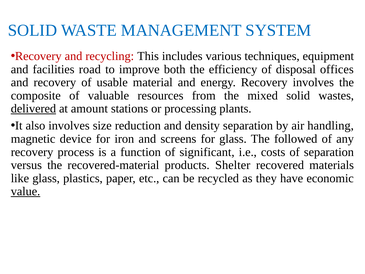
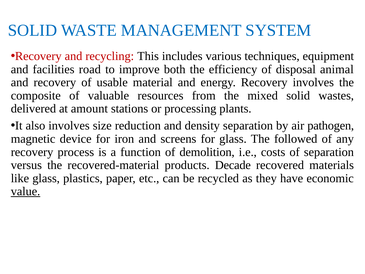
offices: offices -> animal (337, 69)
delivered underline: present -> none (33, 109)
handling: handling -> pathogen (331, 126)
significant: significant -> demolition (207, 152)
Shelter: Shelter -> Decade (233, 165)
